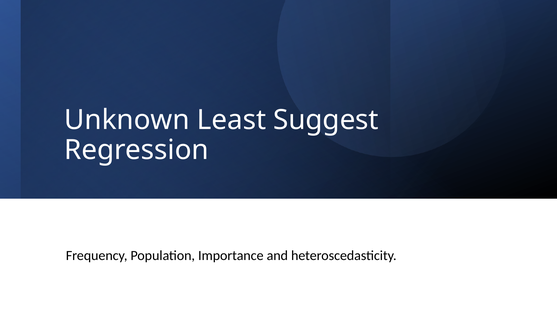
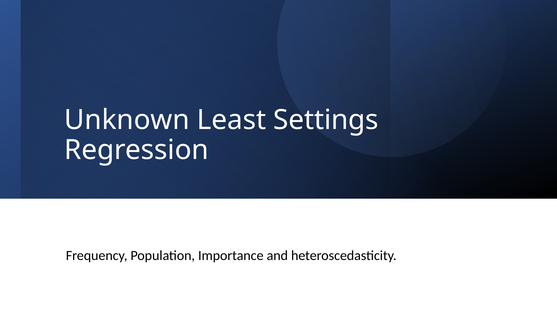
Suggest: Suggest -> Settings (326, 120)
